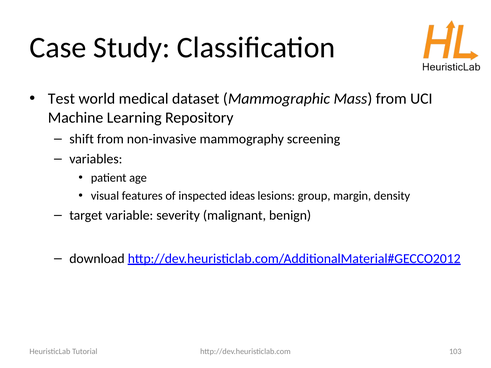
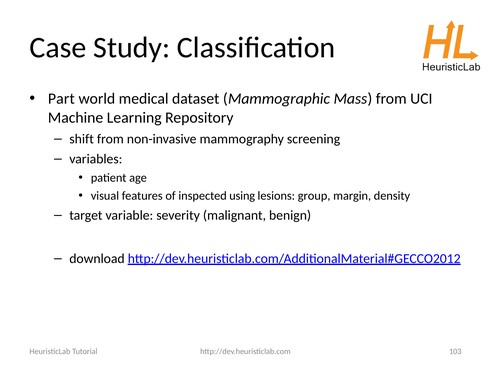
Test: Test -> Part (61, 99)
ideas: ideas -> using (242, 196)
